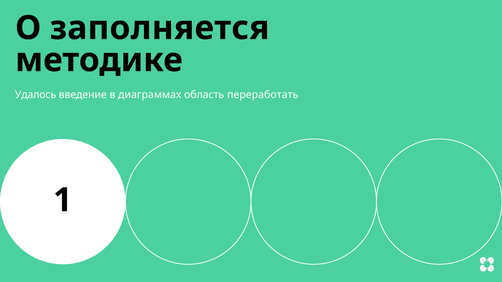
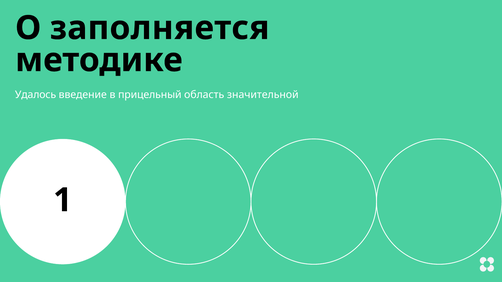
диаграммах: диаграммах -> прицельный (150, 95)
переработать: переработать -> значительной (263, 95)
